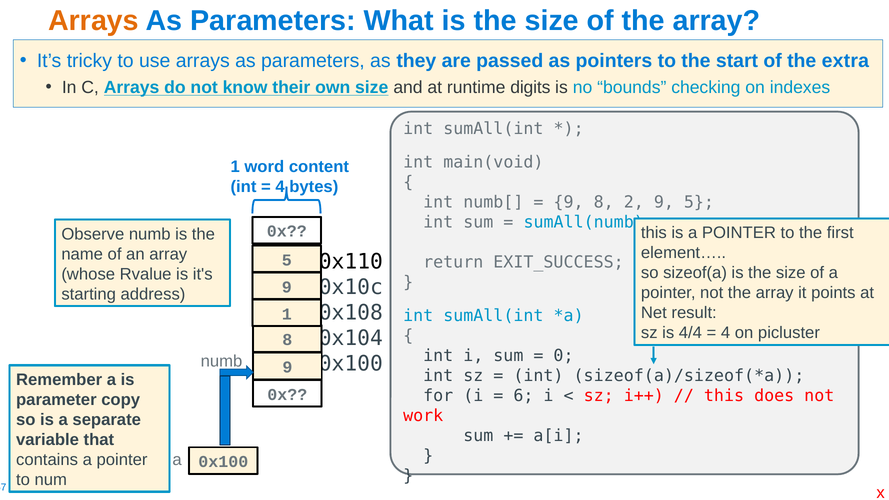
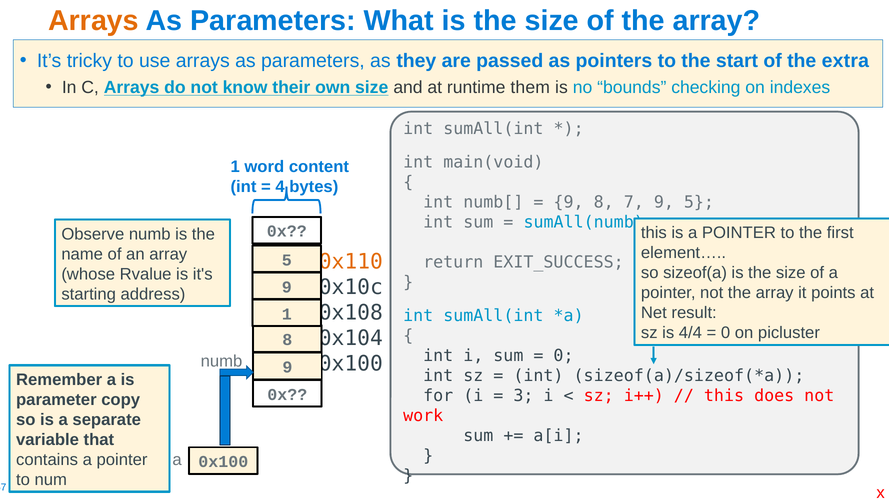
digits: digits -> them (530, 88)
2: 2 -> 7 (634, 202)
0x110 colour: black -> orange (351, 262)
4: 4 -> 0 (726, 333)
6: 6 -> 3 (523, 396)
